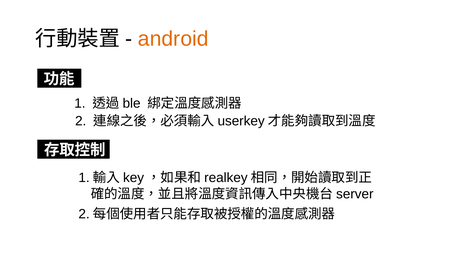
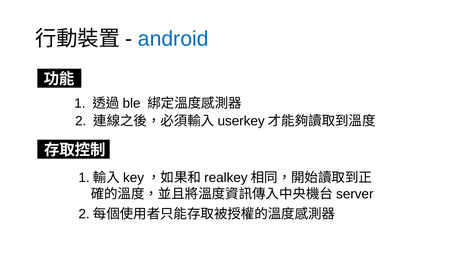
android colour: orange -> blue (173, 39)
